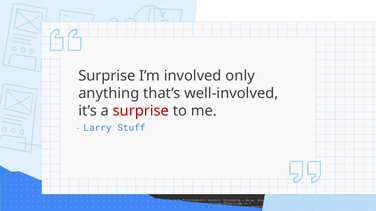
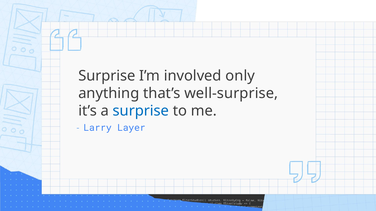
well-involved: well-involved -> well-surprise (231, 94)
surprise colour: red -> blue (141, 111)
Stuff: Stuff -> Layer (131, 128)
